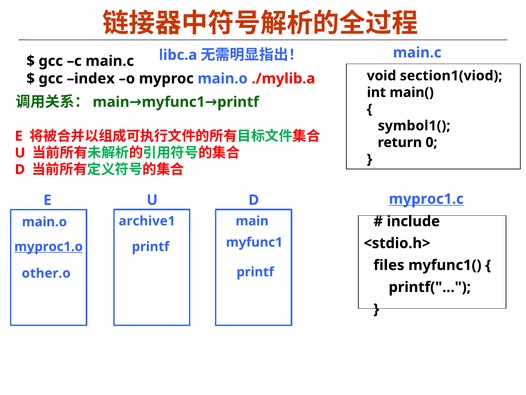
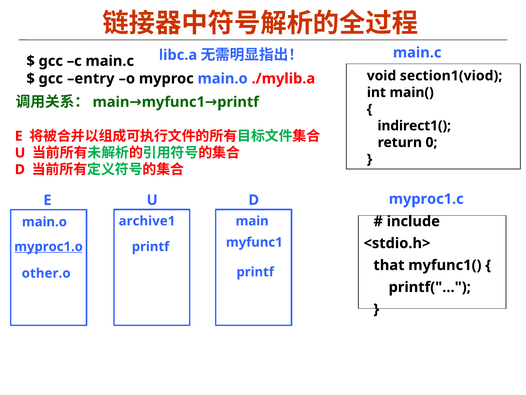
index: index -> entry (91, 78)
symbol1(: symbol1( -> indirect1( (414, 126)
myproc1.c underline: present -> none (426, 199)
files: files -> that (389, 265)
